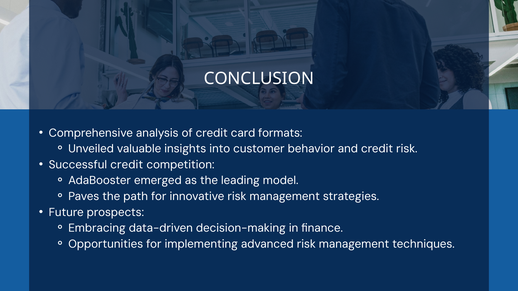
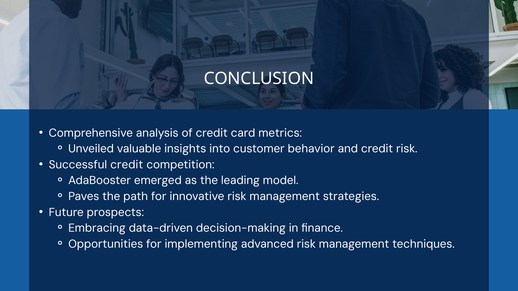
formats: formats -> metrics (280, 133)
